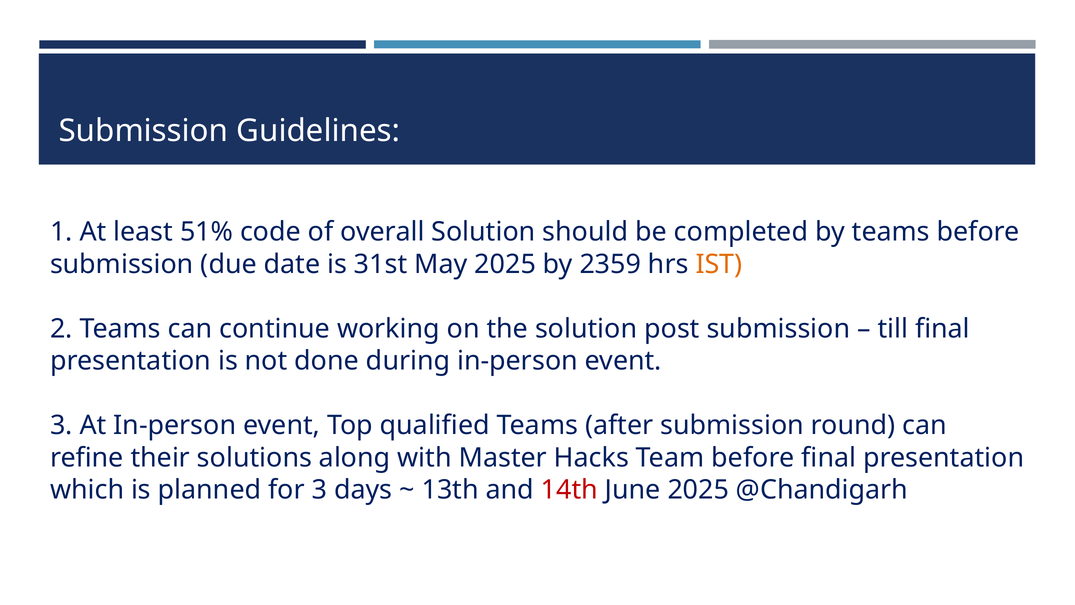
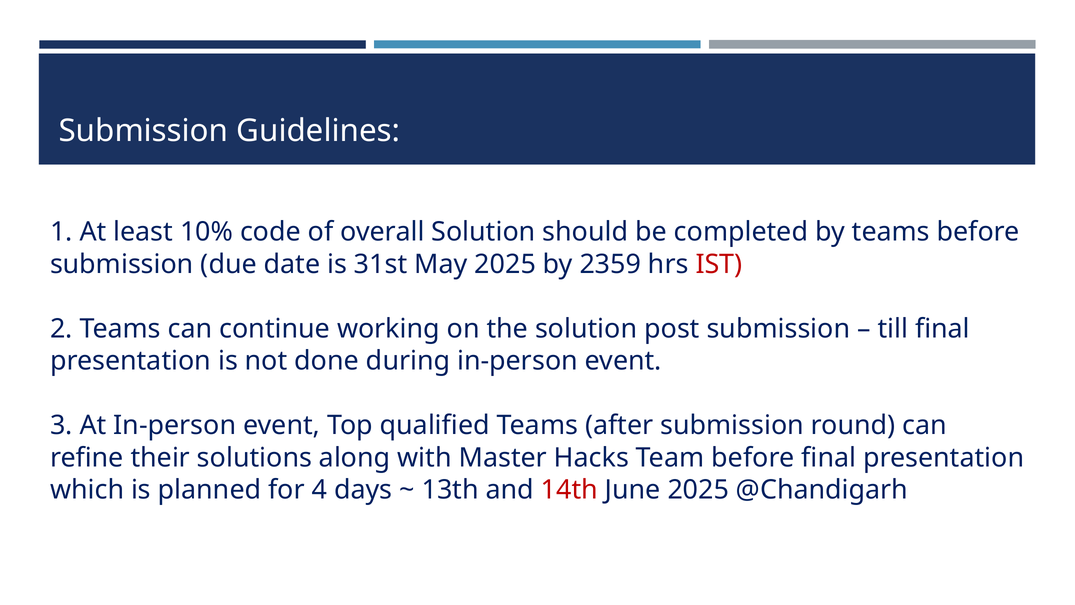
51%: 51% -> 10% (207, 232)
IST colour: orange -> red (719, 264)
for 3: 3 -> 4 (320, 490)
